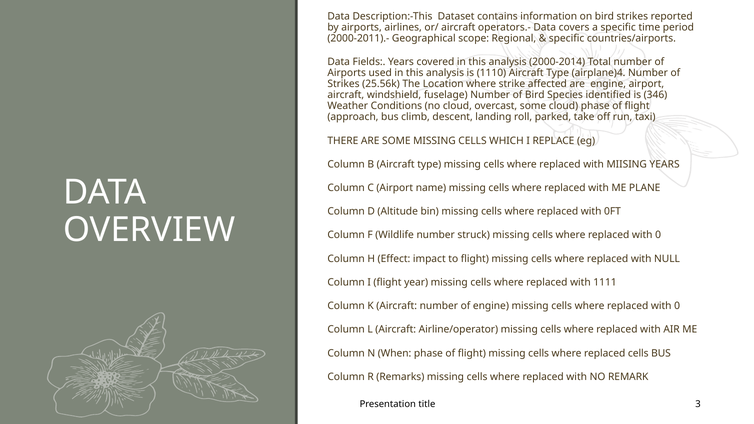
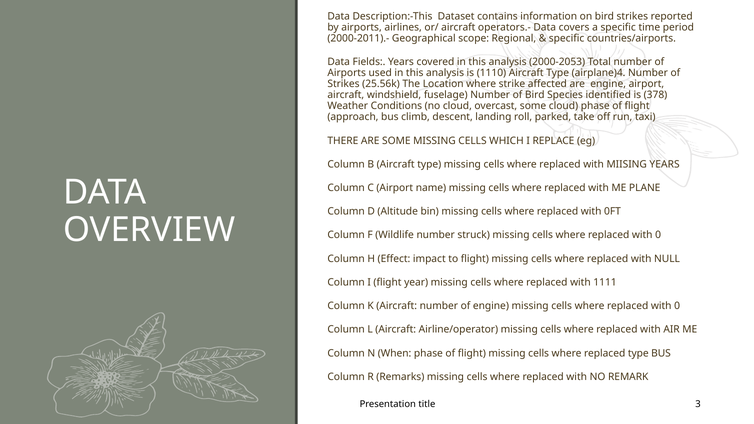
2000-2014: 2000-2014 -> 2000-2053 (557, 62)
346: 346 -> 378 (655, 95)
replaced cells: cells -> type (638, 353)
